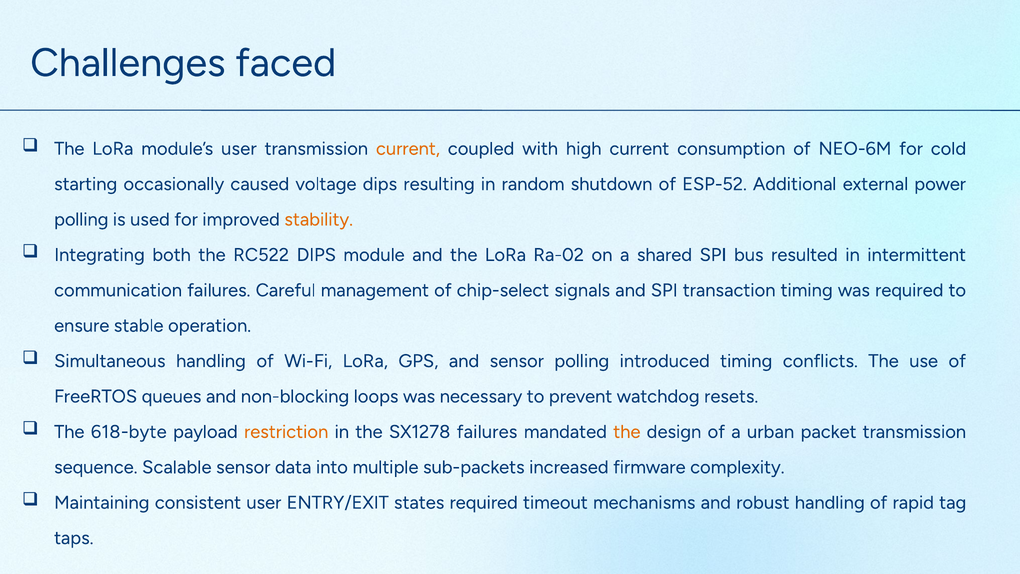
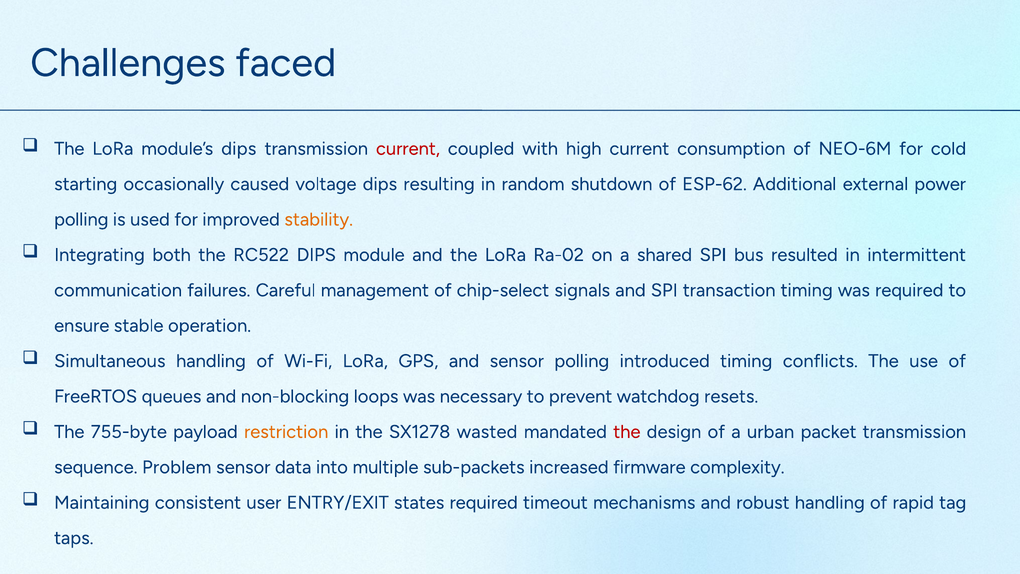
module’s user: user -> dips (239, 149)
current colour: orange -> red (408, 149)
ESP-52: ESP-52 -> ESP-62 (714, 184)
618-byte: 618-byte -> 755-byte (129, 432)
SX1278 failures: failures -> wasted (487, 432)
the colour: orange -> red (627, 432)
Scalable: Scalable -> Problem (177, 467)
